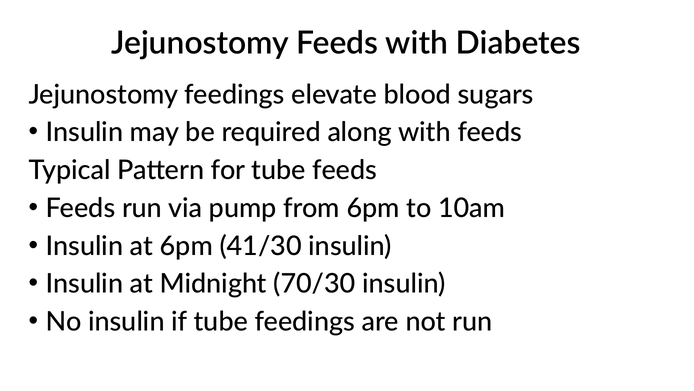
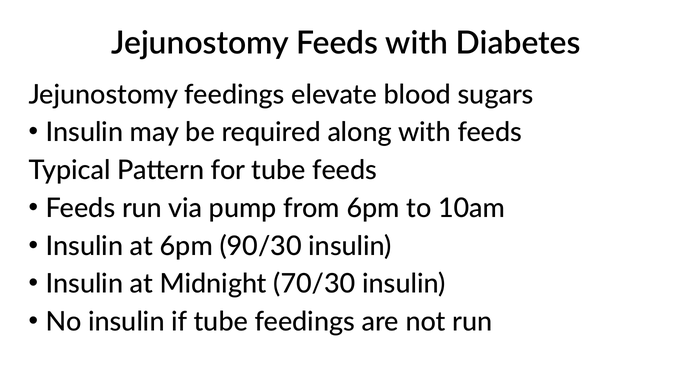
41/30: 41/30 -> 90/30 (261, 246)
